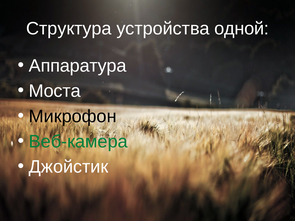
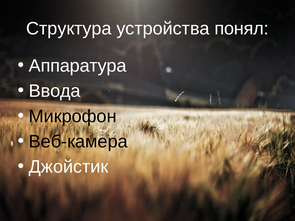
одной: одной -> понял (242, 29)
Моста: Моста -> Ввода (55, 91)
Веб-камера colour: green -> black (78, 142)
